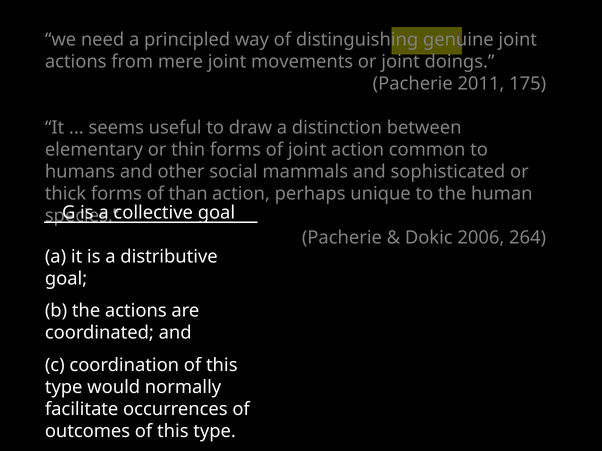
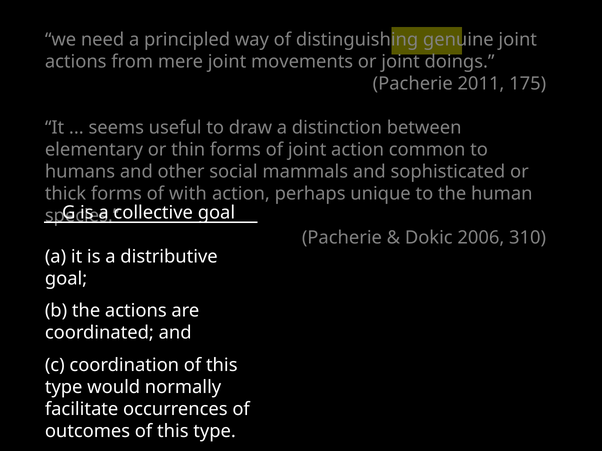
than: than -> with (188, 194)
264: 264 -> 310 (528, 238)
